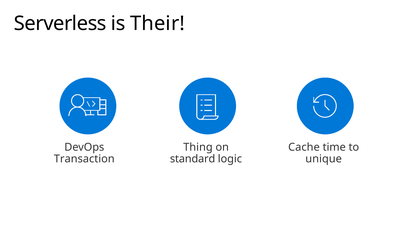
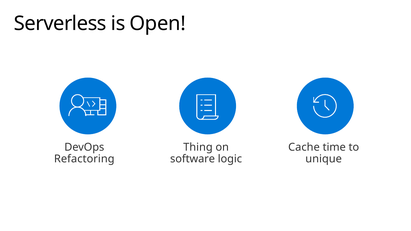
Their: Their -> Open (158, 24)
Transaction: Transaction -> Refactoring (84, 159)
standard: standard -> software (193, 159)
